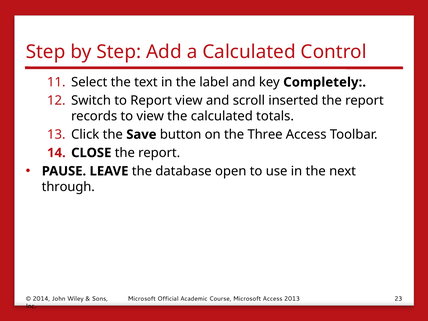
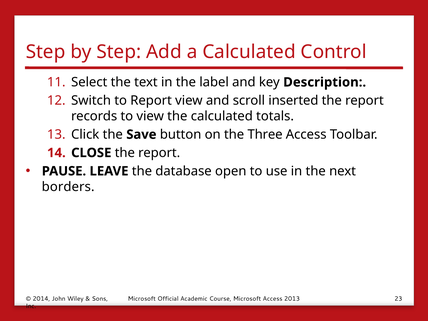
Completely: Completely -> Description (325, 82)
through: through -> borders (68, 187)
